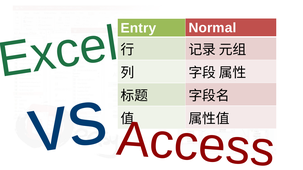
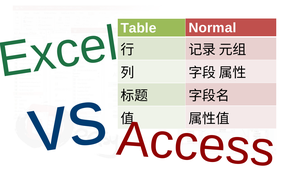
Entry: Entry -> Table (139, 28)
